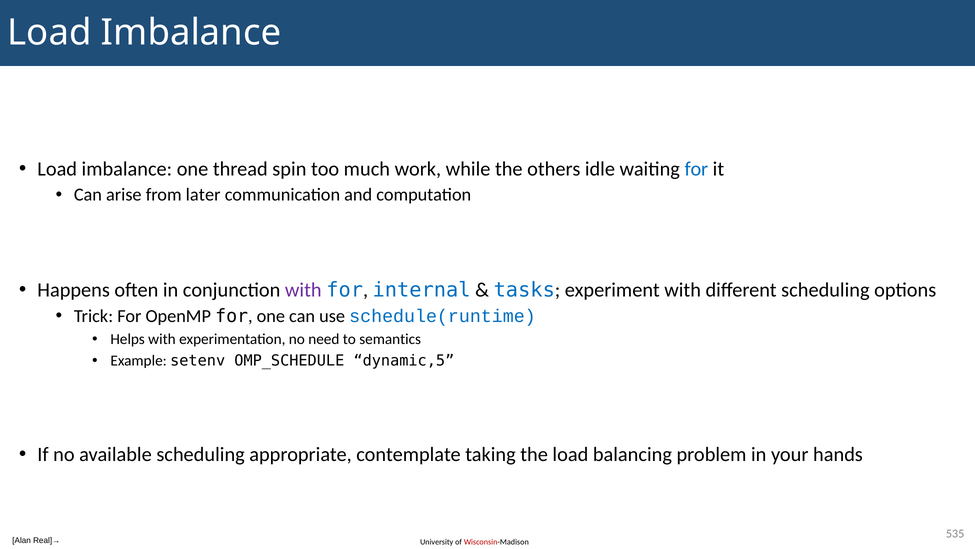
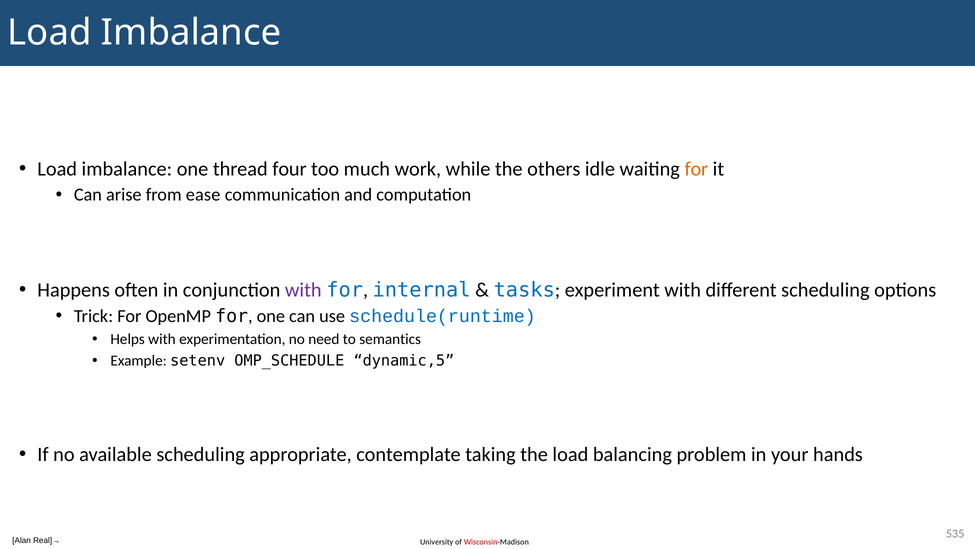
spin: spin -> four (289, 169)
for colour: blue -> orange (696, 169)
later: later -> ease (203, 195)
